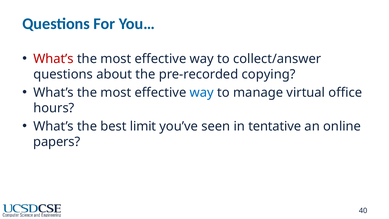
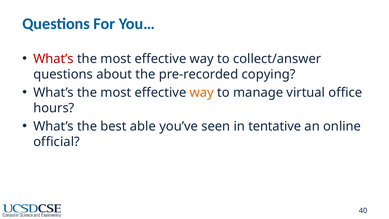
way colour: blue -> orange (202, 92)
limit: limit -> able (143, 126)
papers: papers -> official (57, 142)
